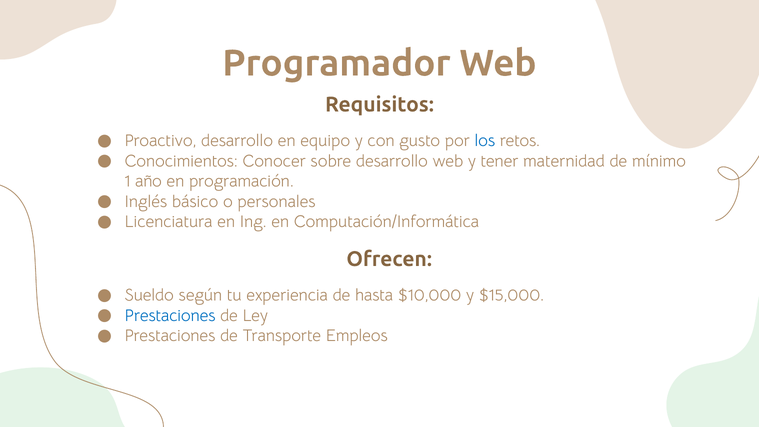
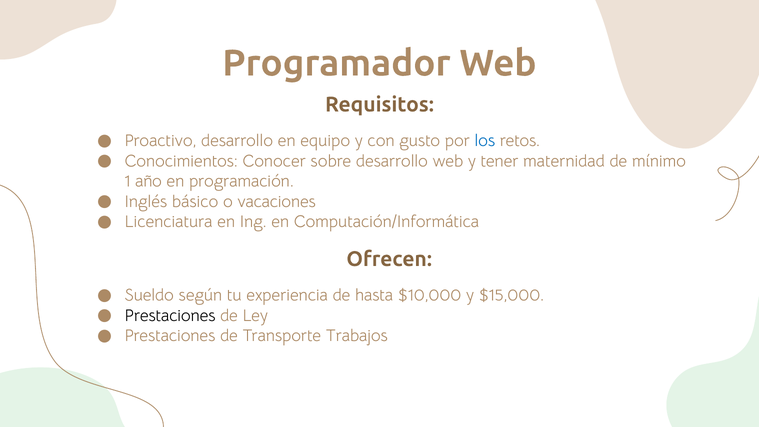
personales: personales -> vacaciones (277, 202)
Prestaciones colour: blue -> black (170, 315)
Empleos: Empleos -> Trabajos (357, 336)
